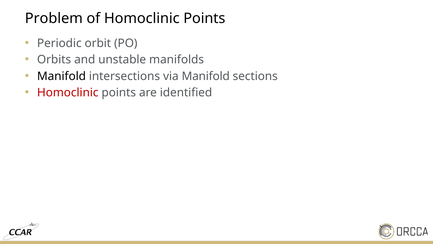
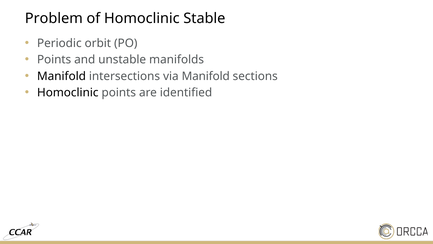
of Homoclinic Points: Points -> Stable (204, 18)
Orbits: Orbits -> Points (54, 60)
Homoclinic colour: red -> black (68, 92)
